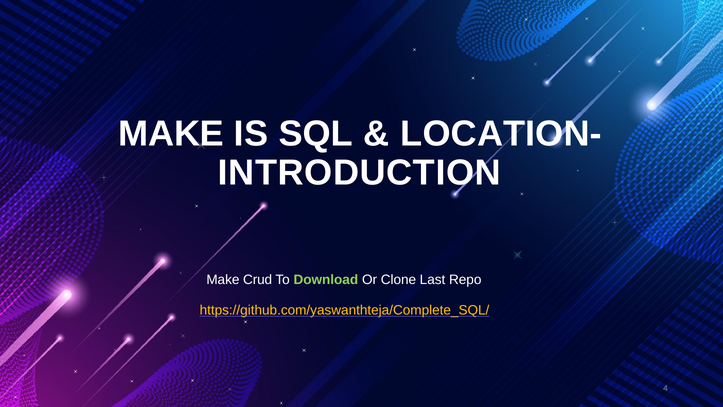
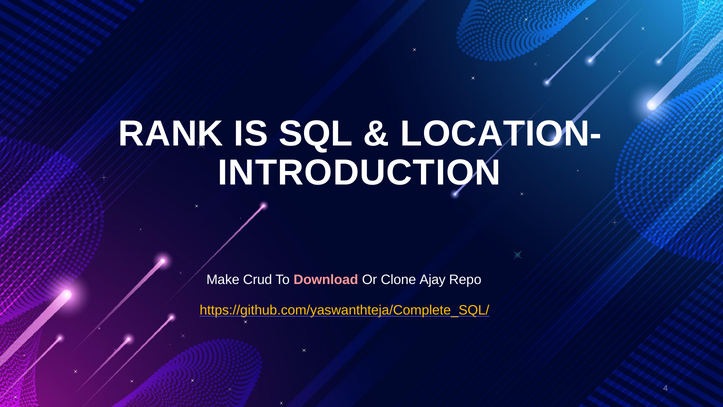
MAKE: MAKE -> RANK (171, 134)
Download colour: light green -> pink (326, 280)
Last: Last -> Ajay (433, 280)
